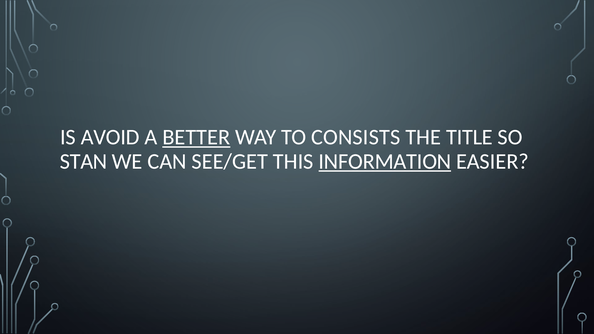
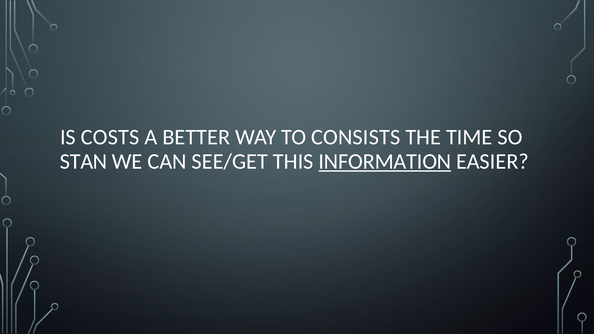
AVOID: AVOID -> COSTS (110, 137)
BETTER underline: present -> none (196, 137)
TITLE: TITLE -> TIME (469, 137)
